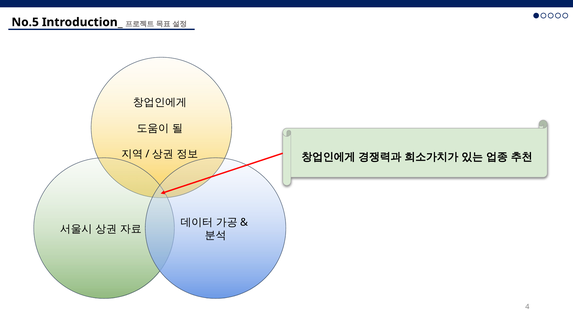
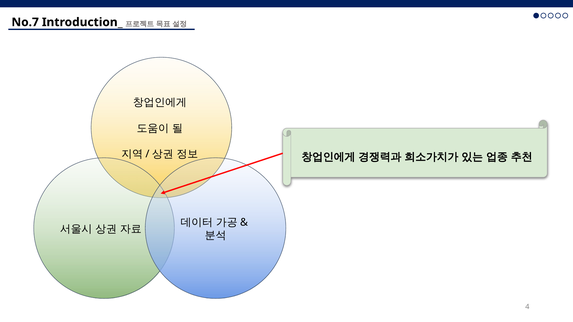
No.5: No.5 -> No.7 (25, 22)
